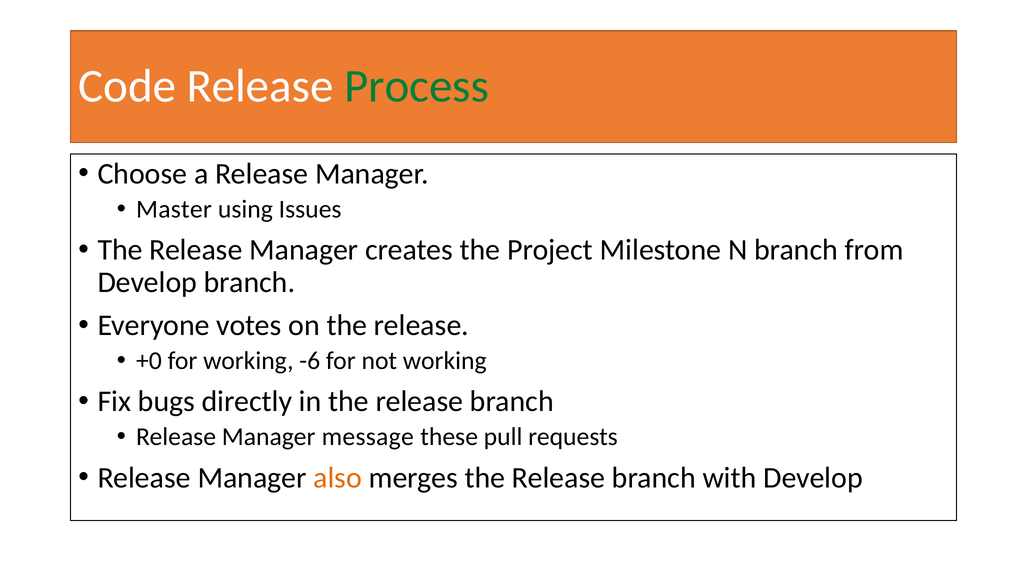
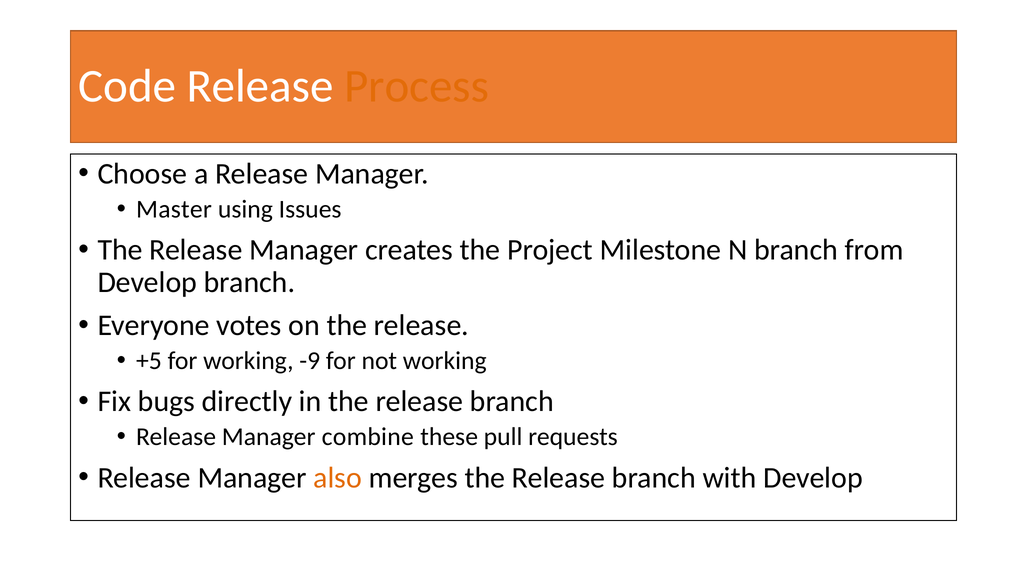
Process colour: green -> orange (417, 86)
+0: +0 -> +5 (149, 361)
-6: -6 -> -9 (310, 361)
message: message -> combine (368, 437)
